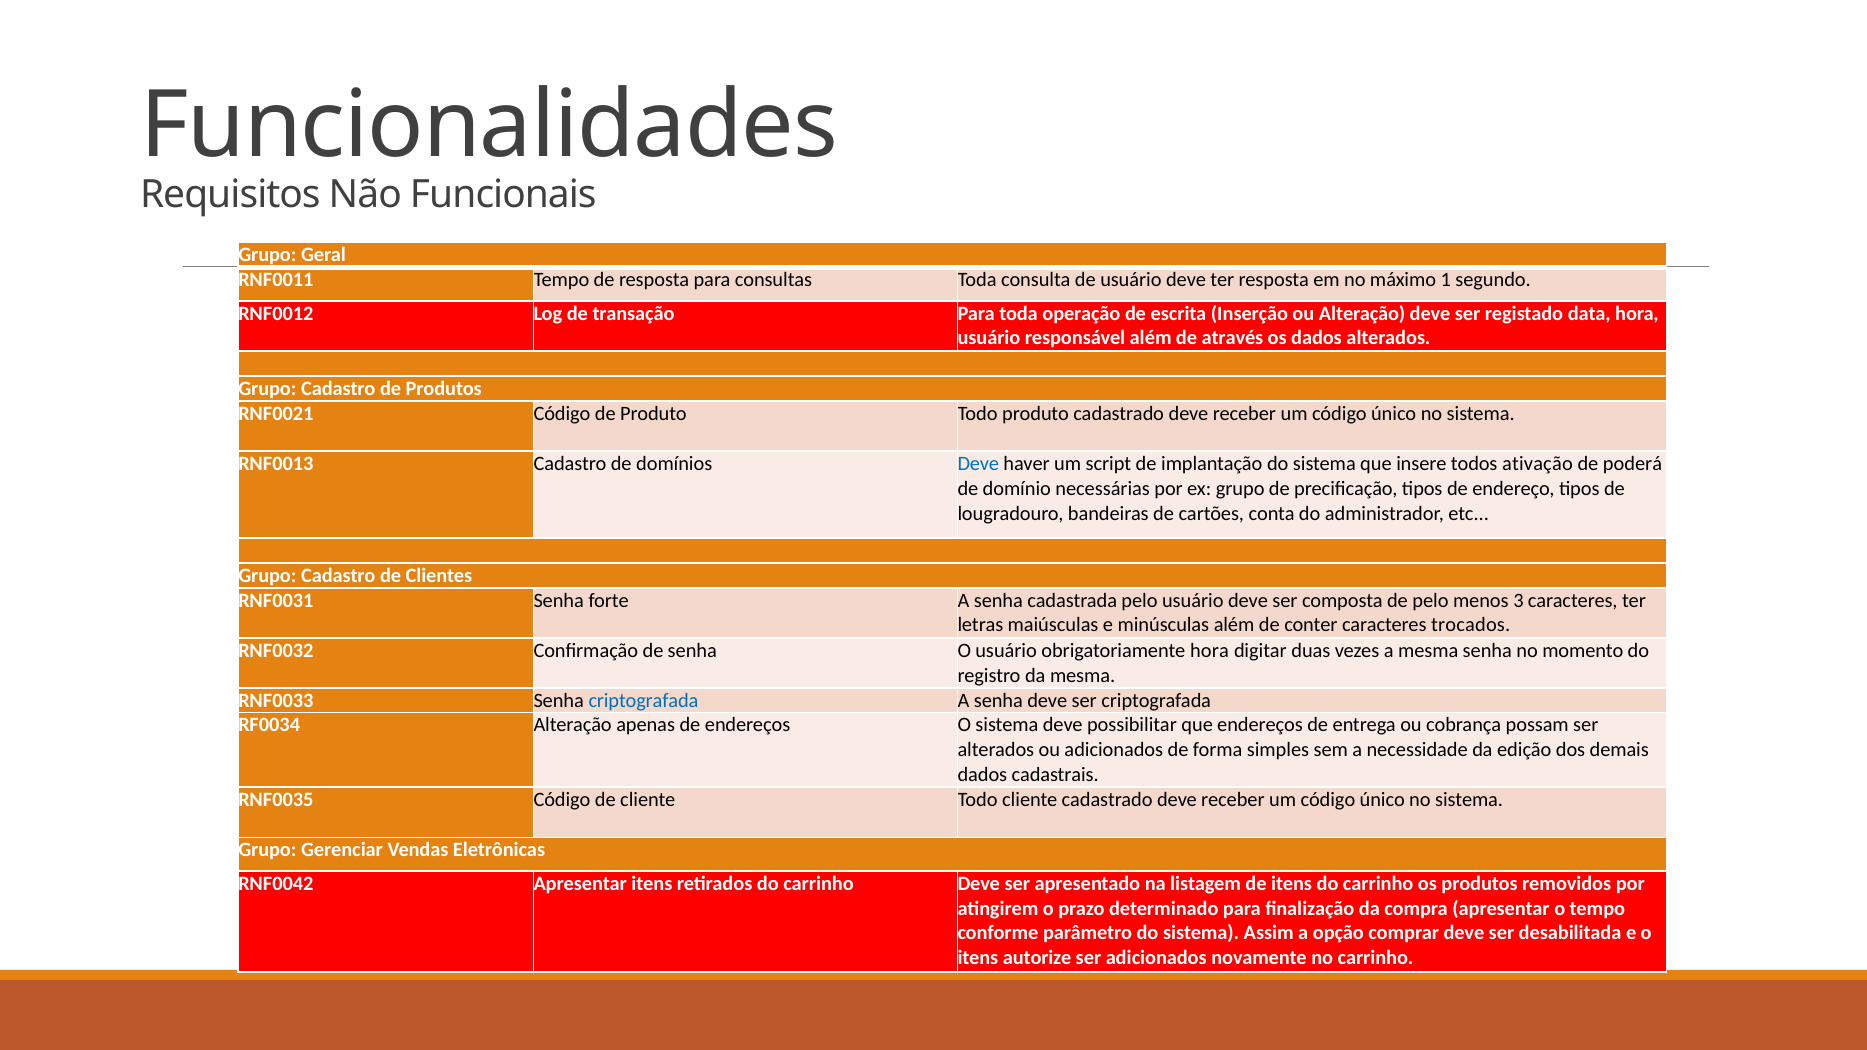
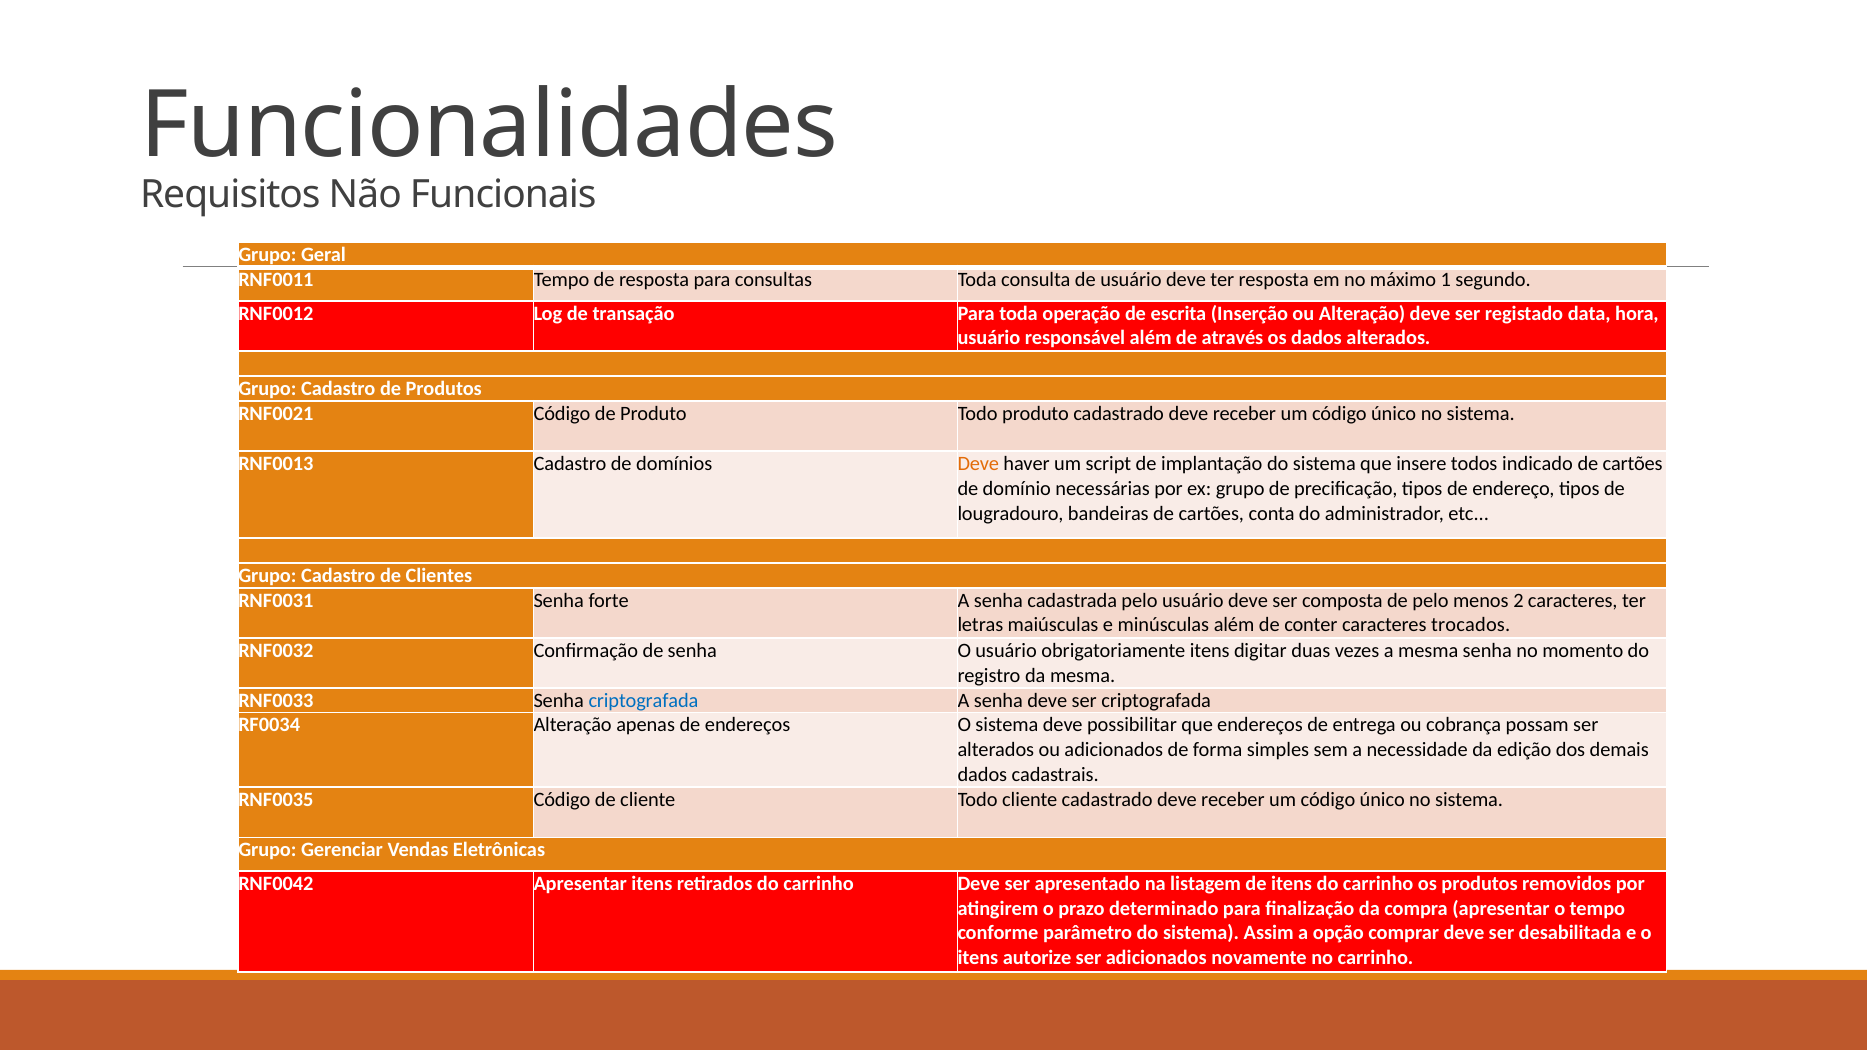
Deve colour: blue -> orange (978, 464)
ativação: ativação -> indicado (1537, 464)
poderá: poderá -> cartões (1633, 464)
3: 3 -> 2 (1518, 601)
obrigatoriamente hora: hora -> itens (1210, 651)
